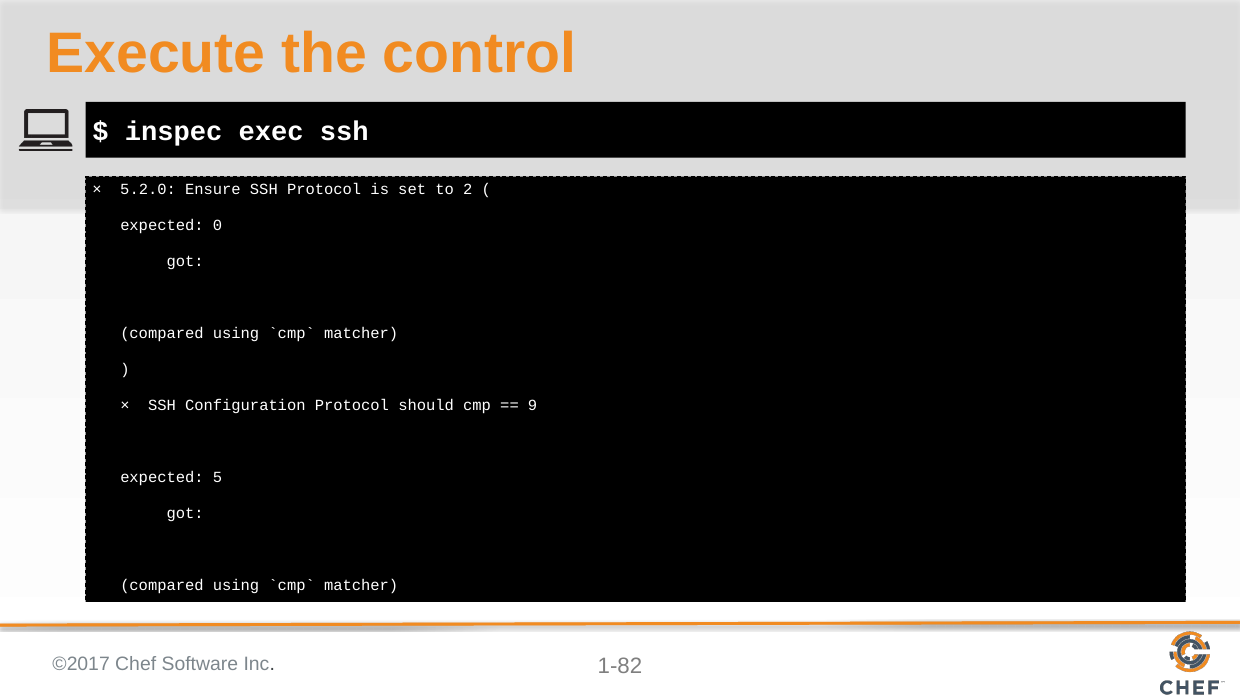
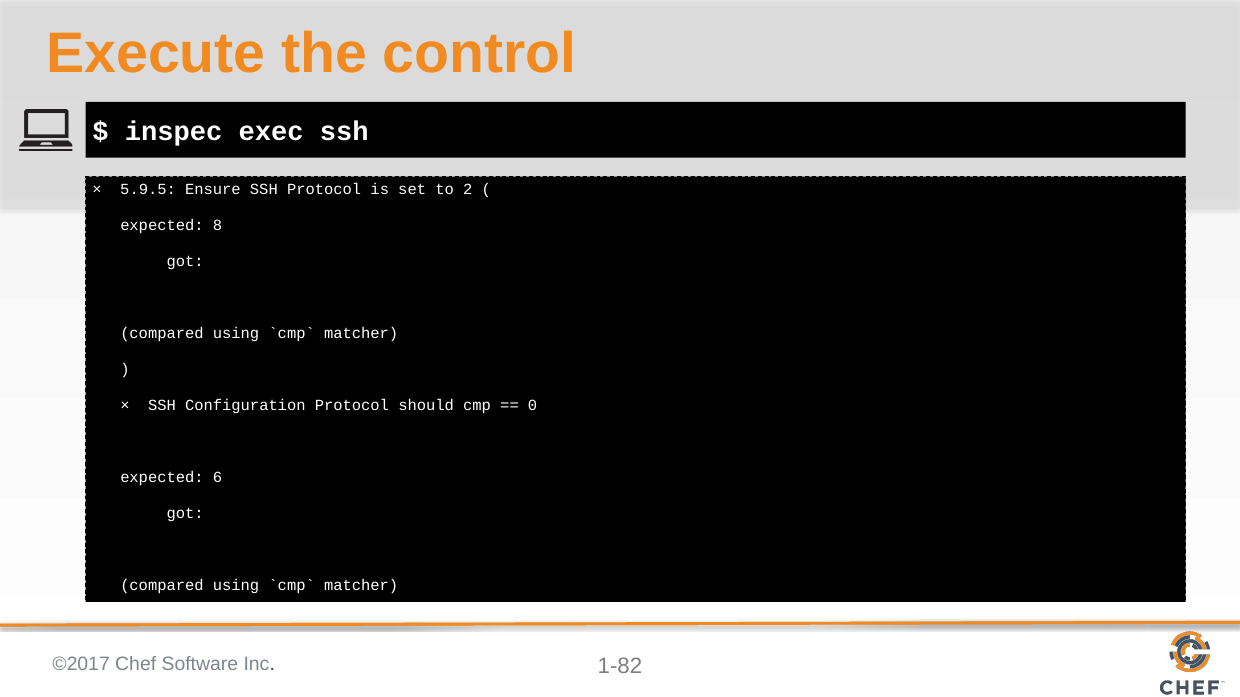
5.2.0: 5.2.0 -> 5.9.5 (148, 190)
0: 0 -> 8 (218, 226)
9: 9 -> 0 (533, 406)
5: 5 -> 6 (218, 477)
